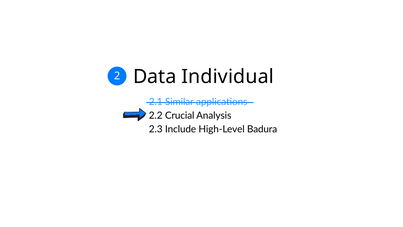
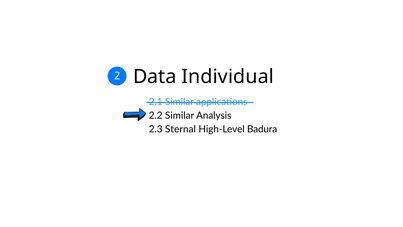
2.2 Crucial: Crucial -> Similar (180, 115)
Include: Include -> Sternal (180, 129)
